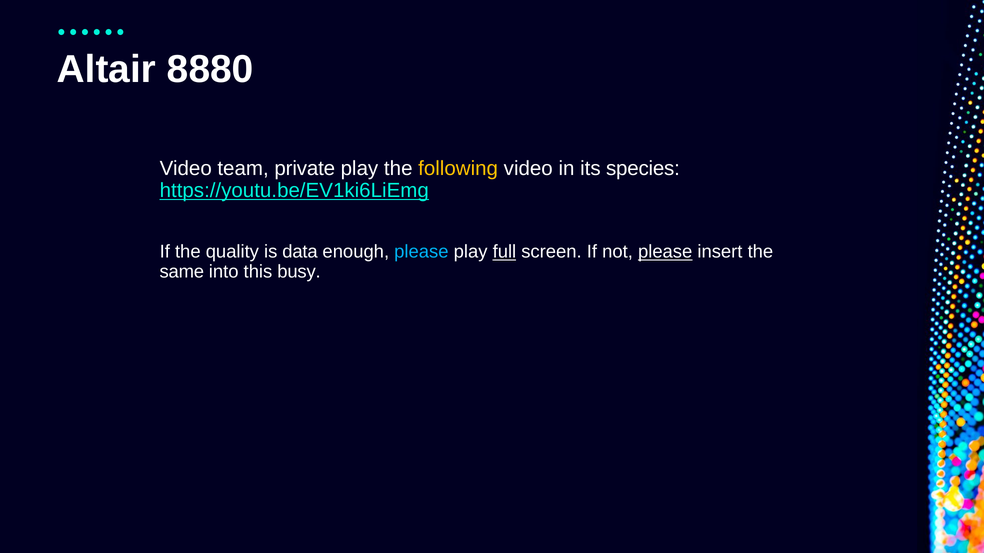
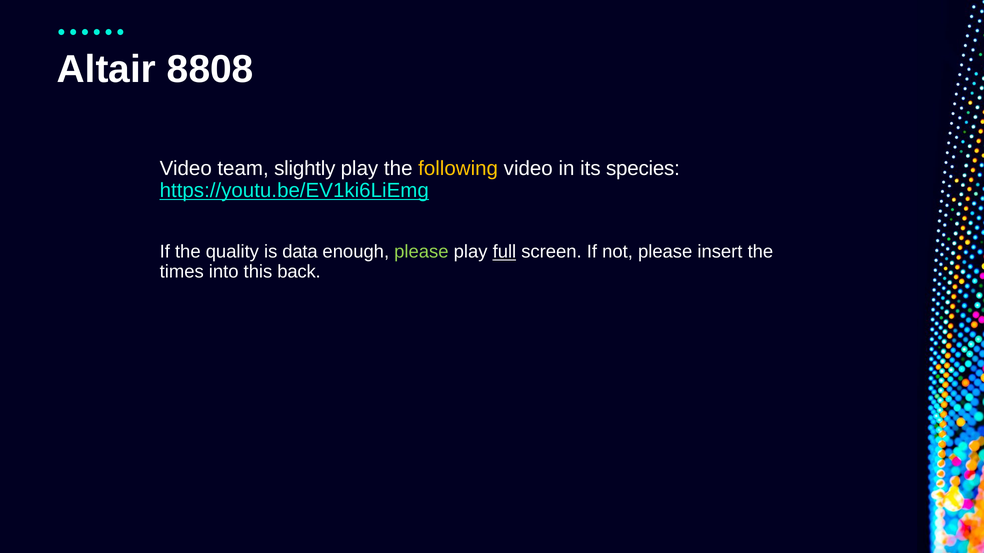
8880: 8880 -> 8808 (210, 69)
private: private -> slightly (305, 169)
please colour: light blue -> light green (421, 252)
please underline: present -> none (665, 252)
same: same -> times (182, 272)
busy: busy -> back (299, 272)
